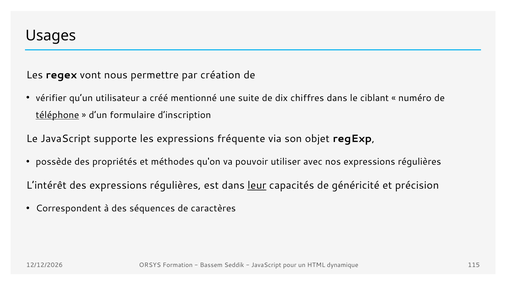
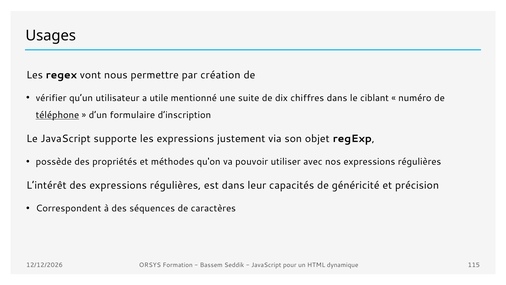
créé: créé -> utile (159, 98)
fréquente: fréquente -> justement (241, 139)
leur underline: present -> none (257, 185)
